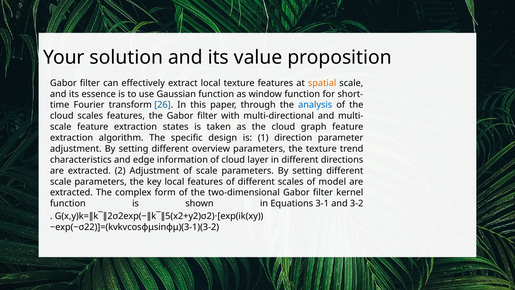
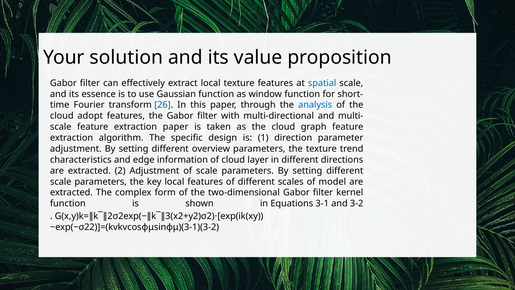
spatial colour: orange -> blue (322, 83)
cloud scales: scales -> adopt (90, 116)
extraction states: states -> paper (176, 127)
5: 5 -> 3 (168, 216)
